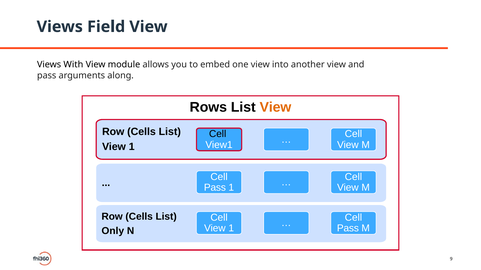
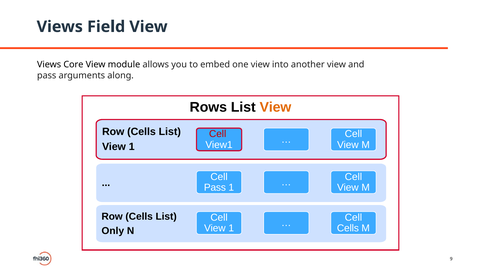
With: With -> Core (73, 65)
Cell colour: black -> red (218, 134)
Pass: Pass -> Cells (348, 229)
